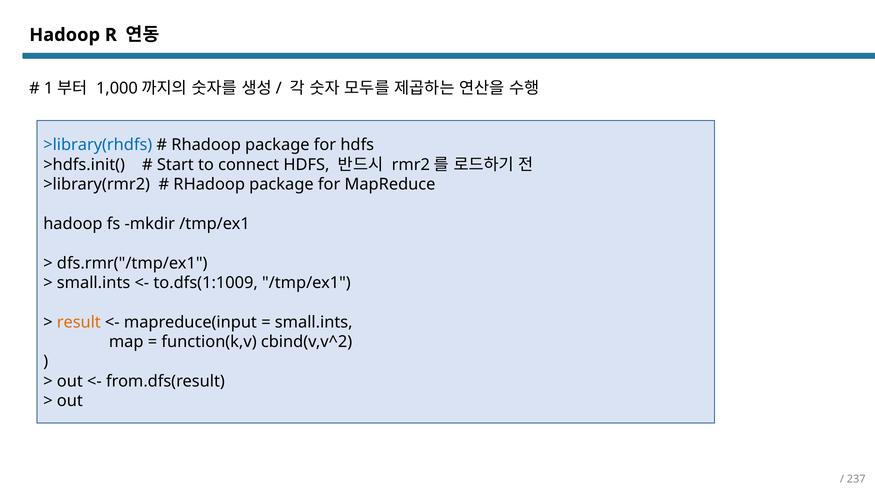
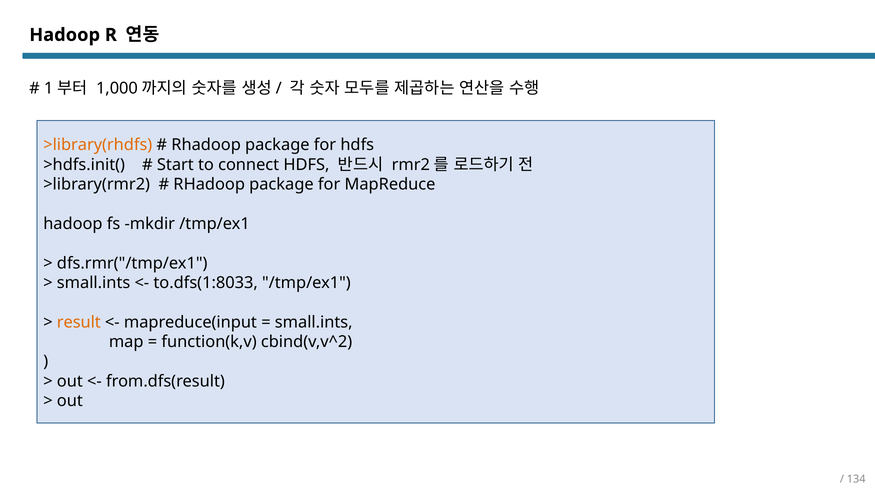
>library(rhdfs colour: blue -> orange (98, 145)
to.dfs(1:1009: to.dfs(1:1009 -> to.dfs(1:8033 (206, 283)
237: 237 -> 134 (856, 479)
